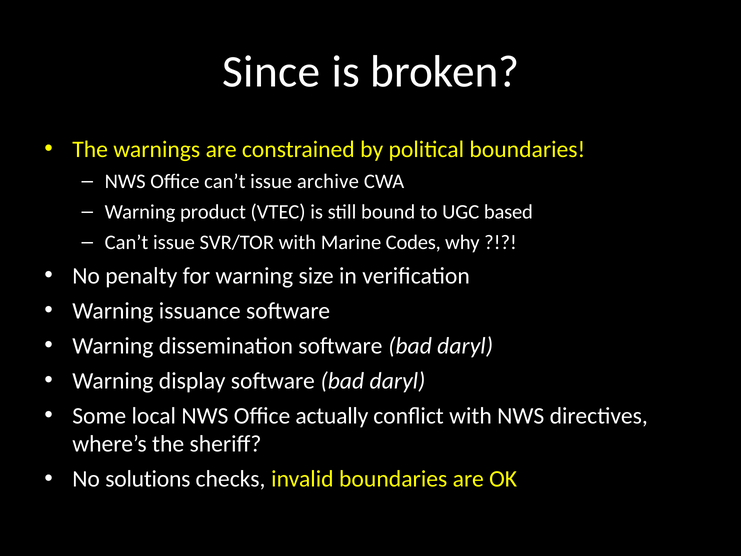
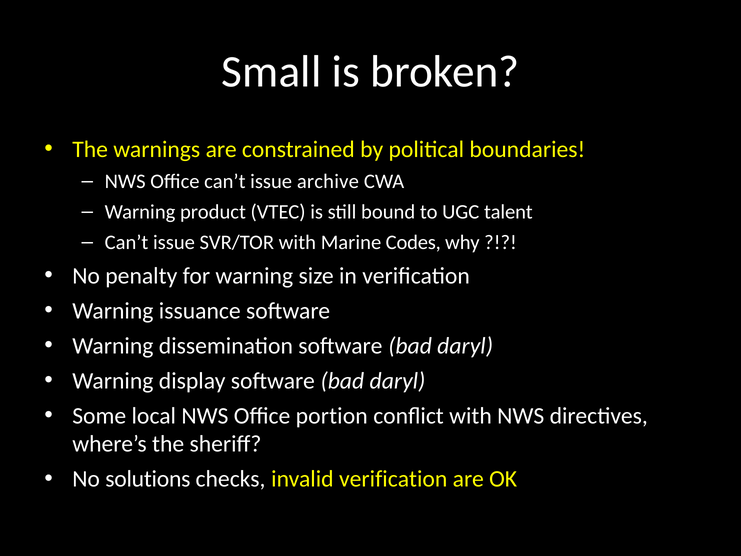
Since: Since -> Small (271, 72)
based: based -> talent (508, 212)
actually: actually -> portion (332, 416)
invalid boundaries: boundaries -> verification (393, 479)
